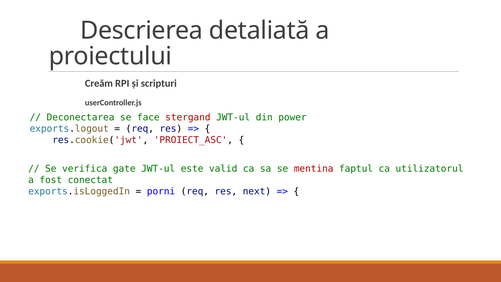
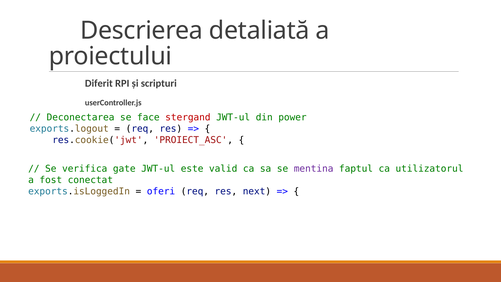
Creăm: Creăm -> Diferit (99, 83)
mentina colour: red -> purple (314, 169)
porni: porni -> oferi (161, 191)
